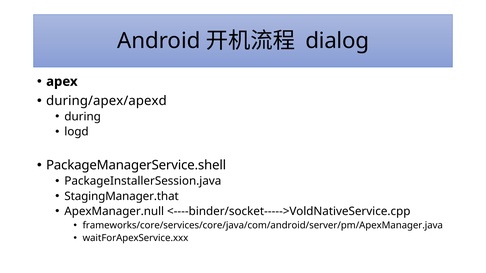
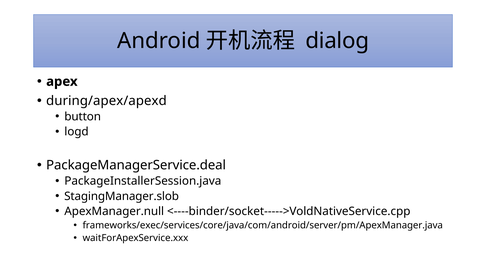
during: during -> button (83, 117)
PackageManagerService.shell: PackageManagerService.shell -> PackageManagerService.deal (136, 165)
StagingManager.that: StagingManager.that -> StagingManager.slob (122, 196)
frameworks/core/services/core/java/com/android/server/pm/ApexManager.java: frameworks/core/services/core/java/com/android/server/pm/ApexManager.java -> frameworks/exec/services/core/java/com/android/server/pm/ApexManager.java (263, 226)
